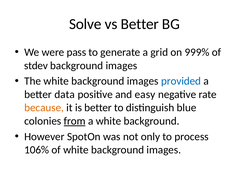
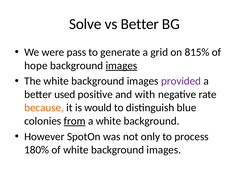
999%: 999% -> 815% (197, 52)
stdev: stdev -> hope (36, 66)
images underline: none -> present (121, 66)
provided colour: blue -> purple (181, 81)
data: data -> used (65, 94)
easy: easy -> with (145, 94)
is better: better -> would (98, 108)
106%: 106% -> 180% (37, 150)
